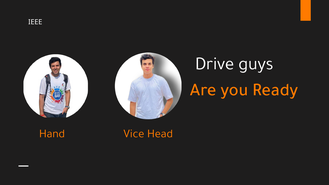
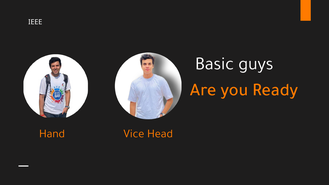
Drive: Drive -> Basic (215, 63)
